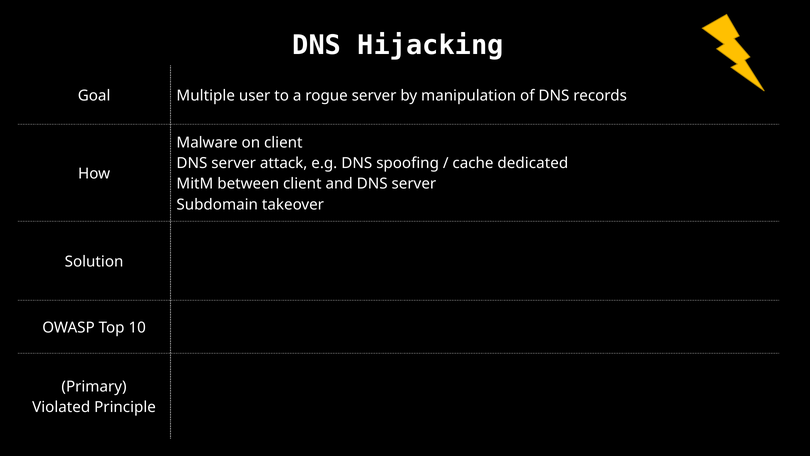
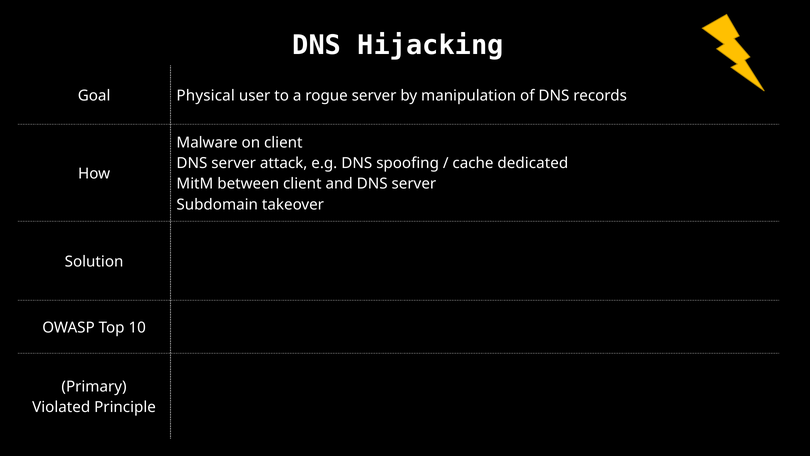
Multiple: Multiple -> Physical (206, 96)
